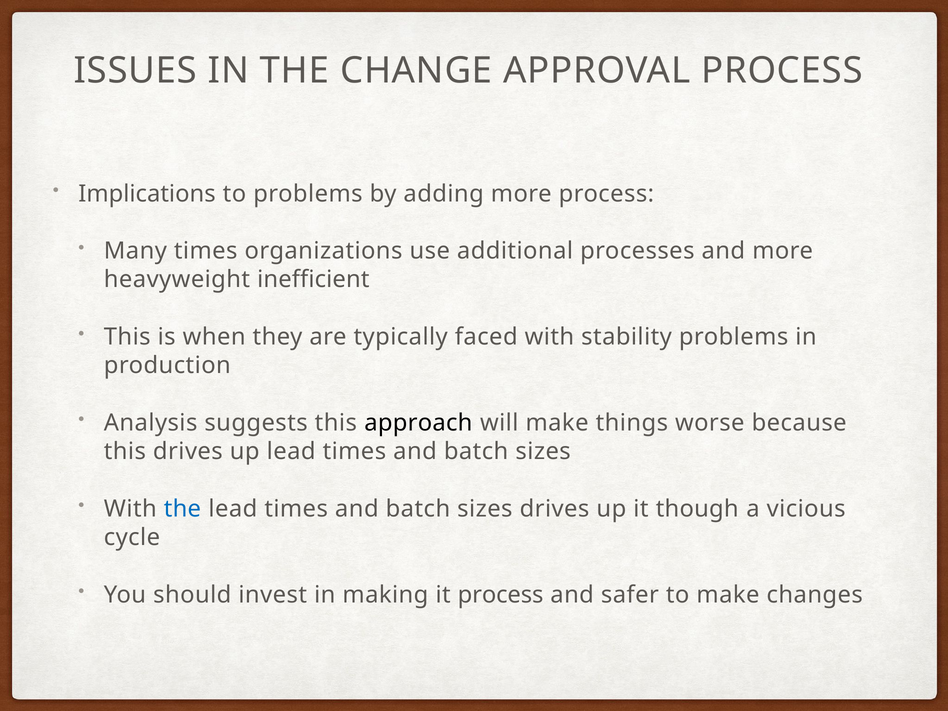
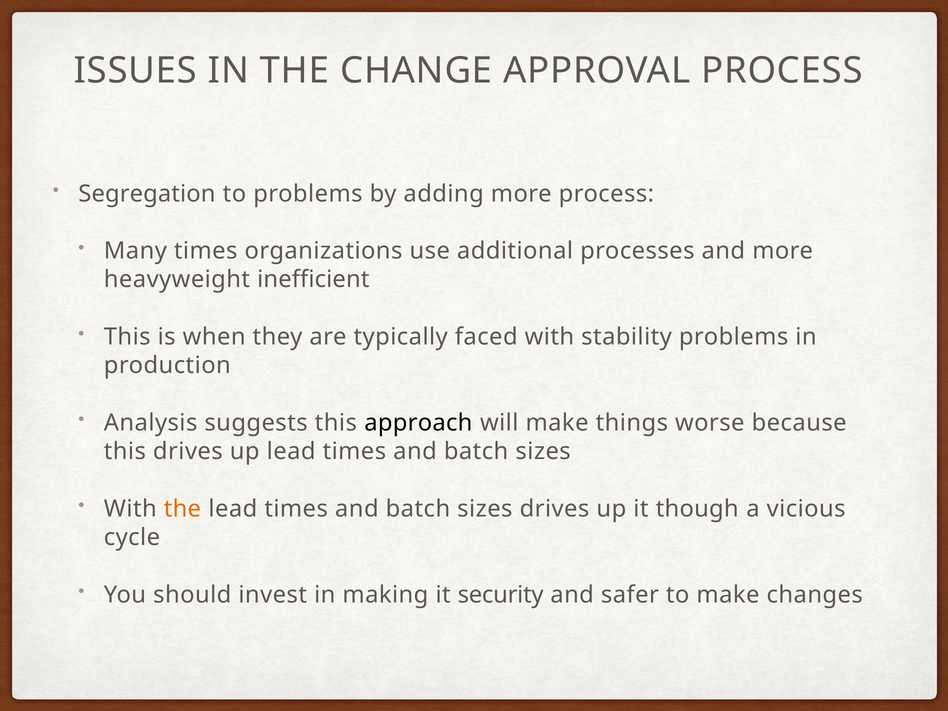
Implications: Implications -> Segregation (147, 194)
the colour: blue -> orange (182, 509)
it process: process -> security (501, 595)
